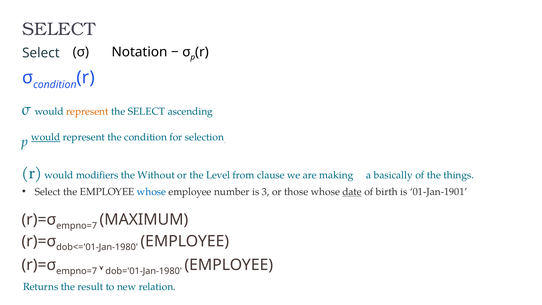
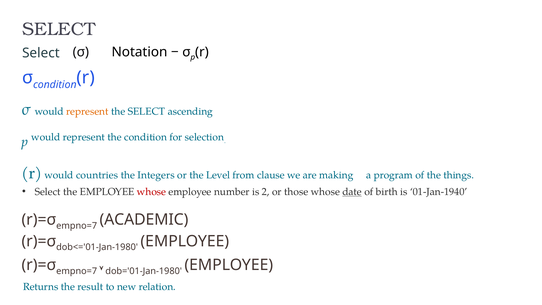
would underline: present -> none (46, 137)
modifiers: modifiers -> countries (97, 175)
Without: Without -> Integers (156, 175)
basically: basically -> program (393, 175)
whose colour: blue -> red (152, 192)
3: 3 -> 2 (266, 192)
01-Jan-1901: 01-Jan-1901 -> 01-Jan-1940 (439, 192)
MAXIMUM: MAXIMUM -> ACADEMIC (144, 219)
